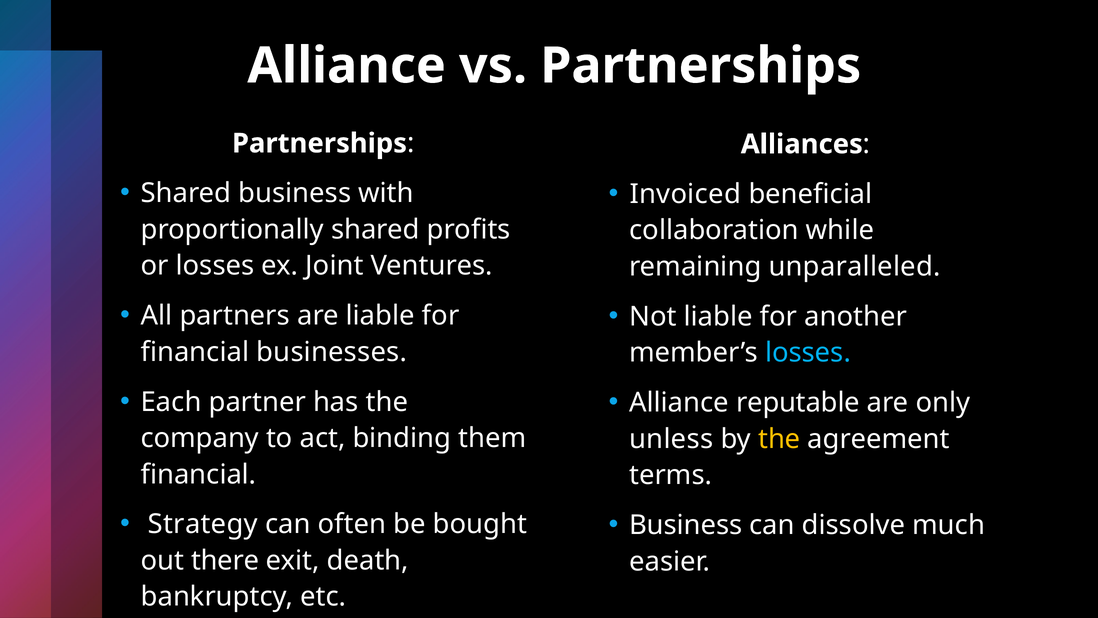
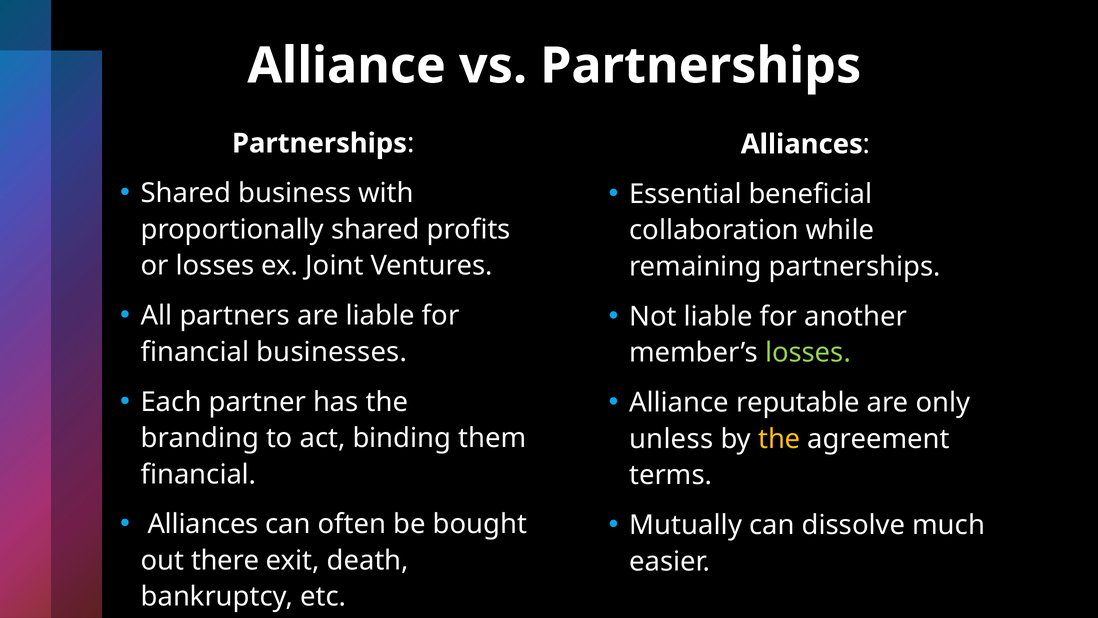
Invoiced: Invoiced -> Essential (685, 194)
remaining unparalleled: unparalleled -> partnerships (855, 266)
losses colour: light blue -> light green (808, 353)
company: company -> branding (200, 438)
Strategy: Strategy -> Alliances (203, 524)
Business: Business -> Mutually (686, 525)
